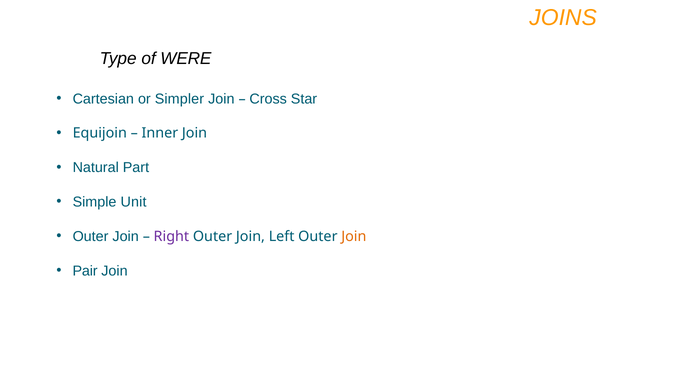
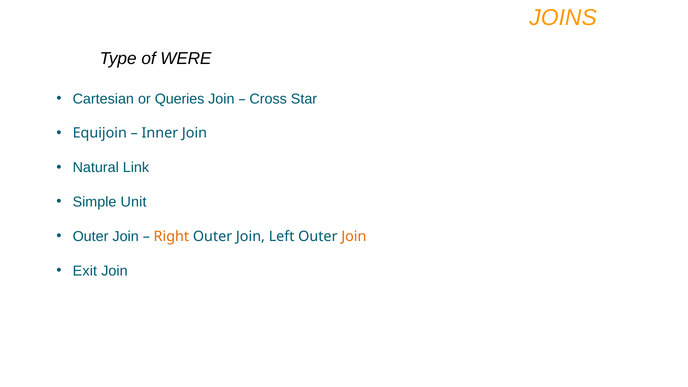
Simpler: Simpler -> Queries (180, 99)
Part: Part -> Link (136, 168)
Right colour: purple -> orange (171, 236)
Pair: Pair -> Exit (85, 271)
